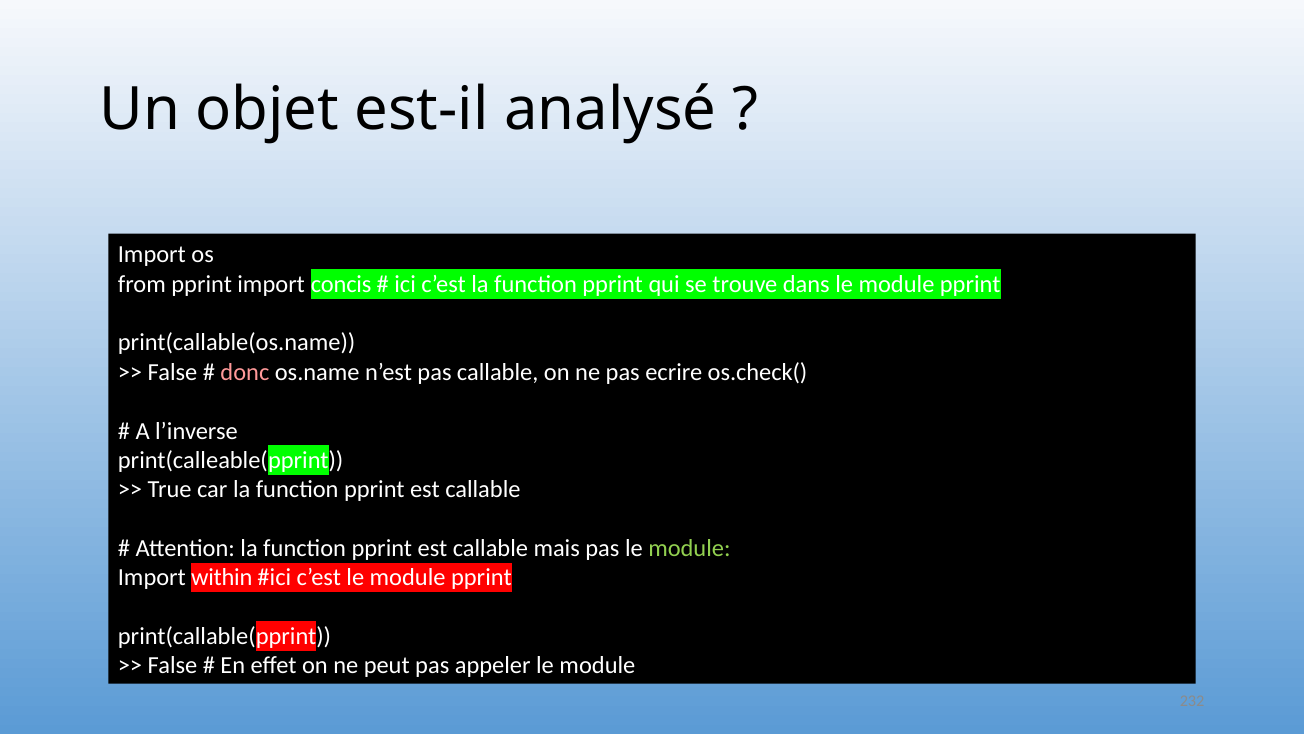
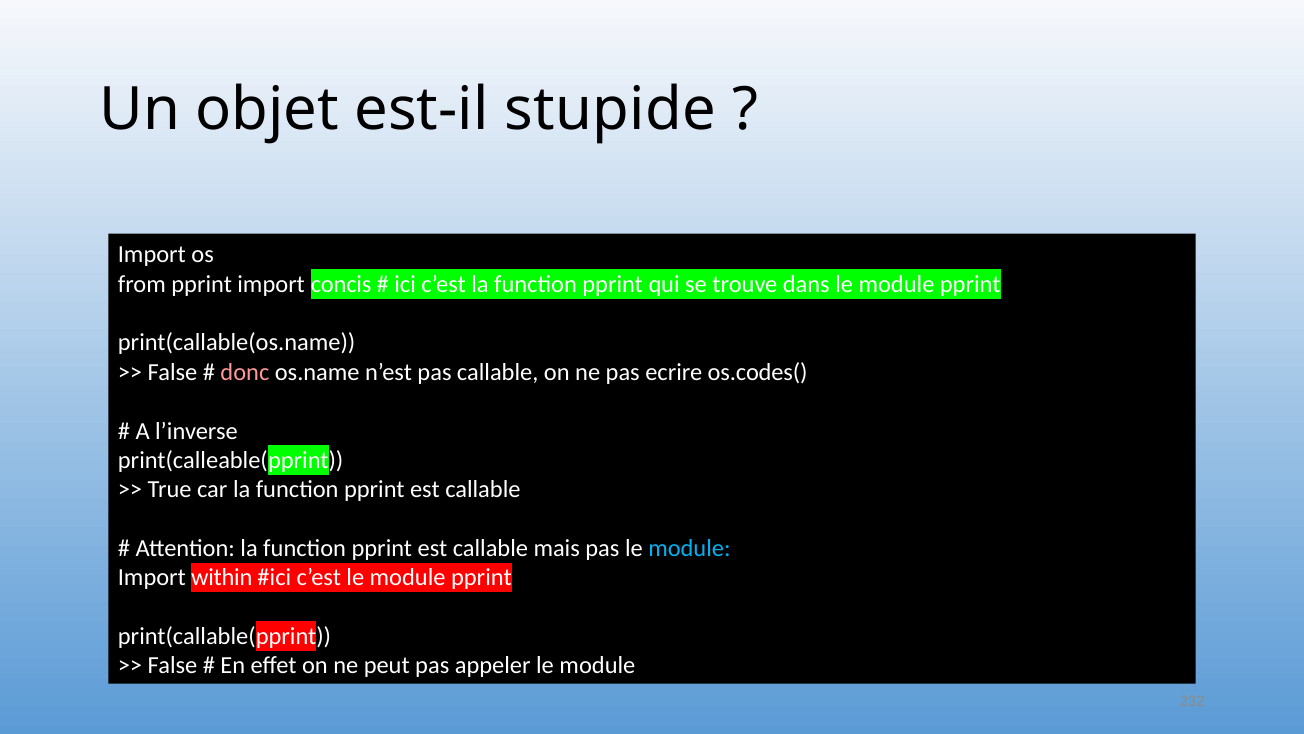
analysé: analysé -> stupide (610, 110)
os.check(: os.check( -> os.codes( (758, 372)
module colour: light green -> light blue (689, 548)
